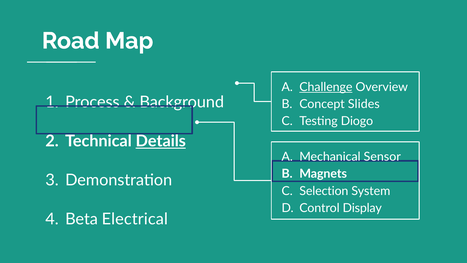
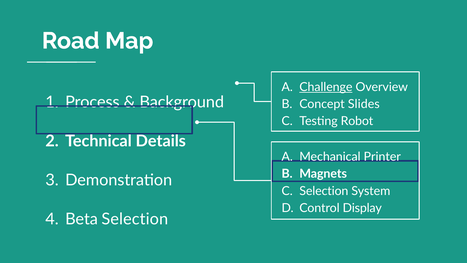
Diogo: Diogo -> Robot (357, 121)
Details underline: present -> none (161, 141)
Sensor: Sensor -> Printer (382, 157)
Beta Electrical: Electrical -> Selection (135, 219)
